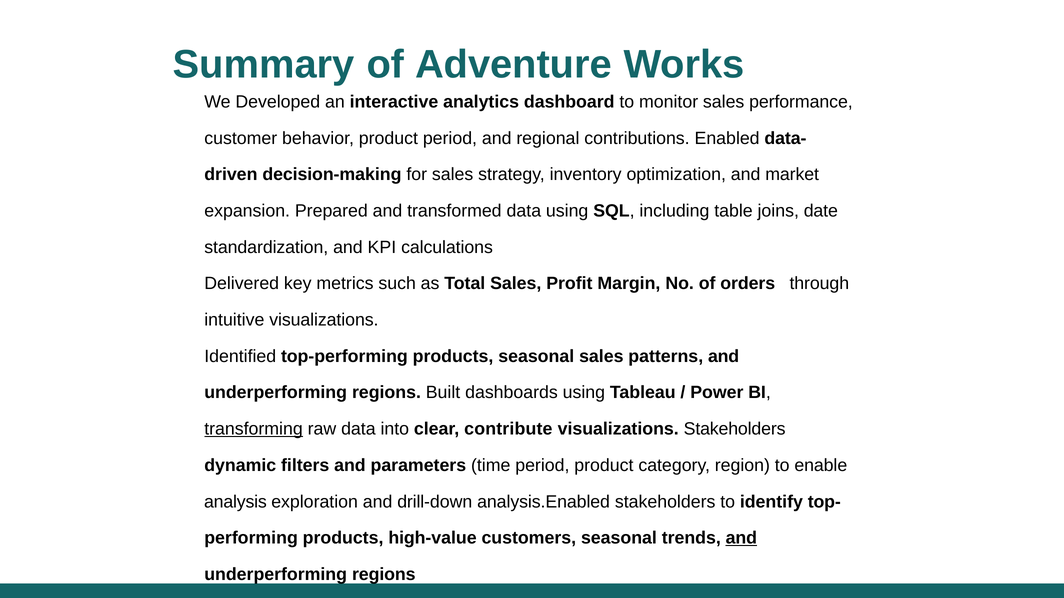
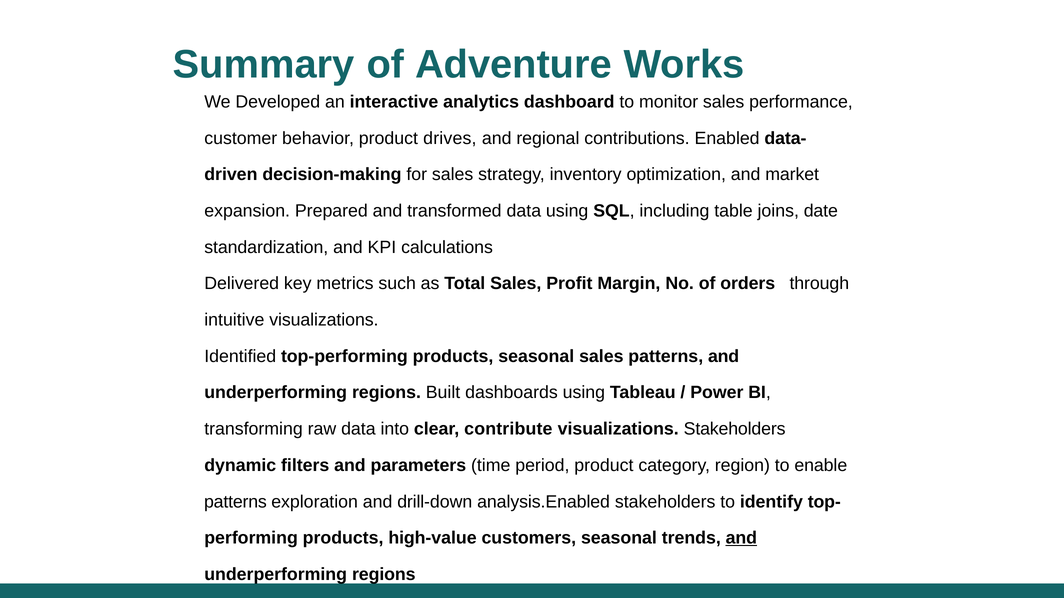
product period: period -> drives (450, 138)
transforming underline: present -> none (254, 429)
analysis: analysis -> patterns (235, 502)
